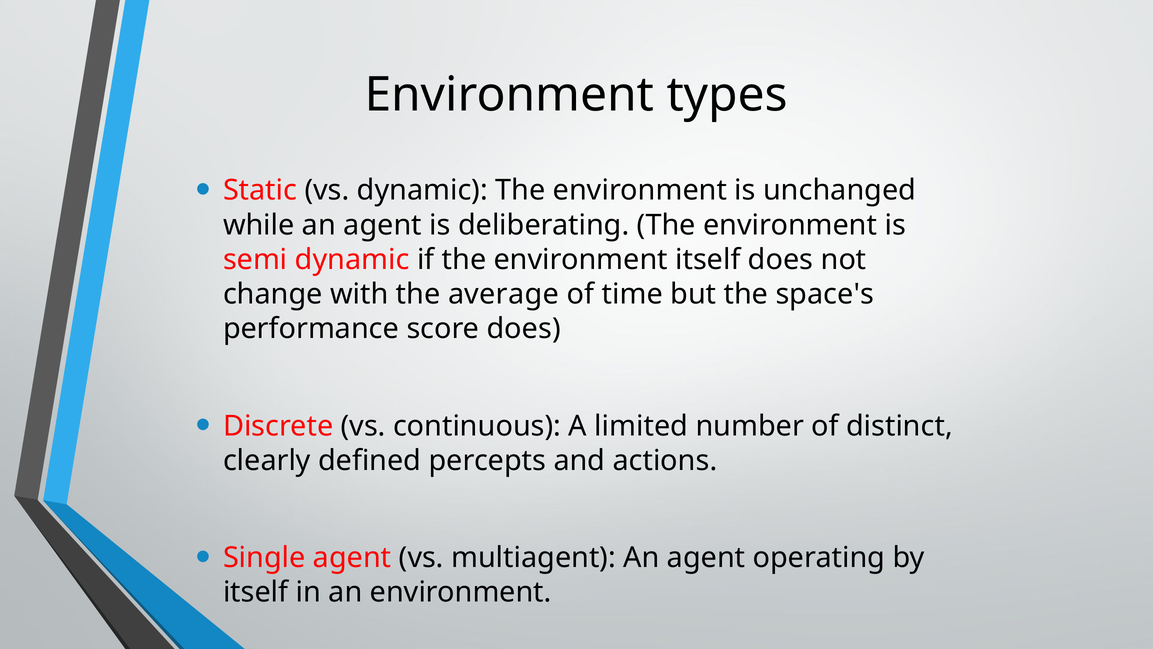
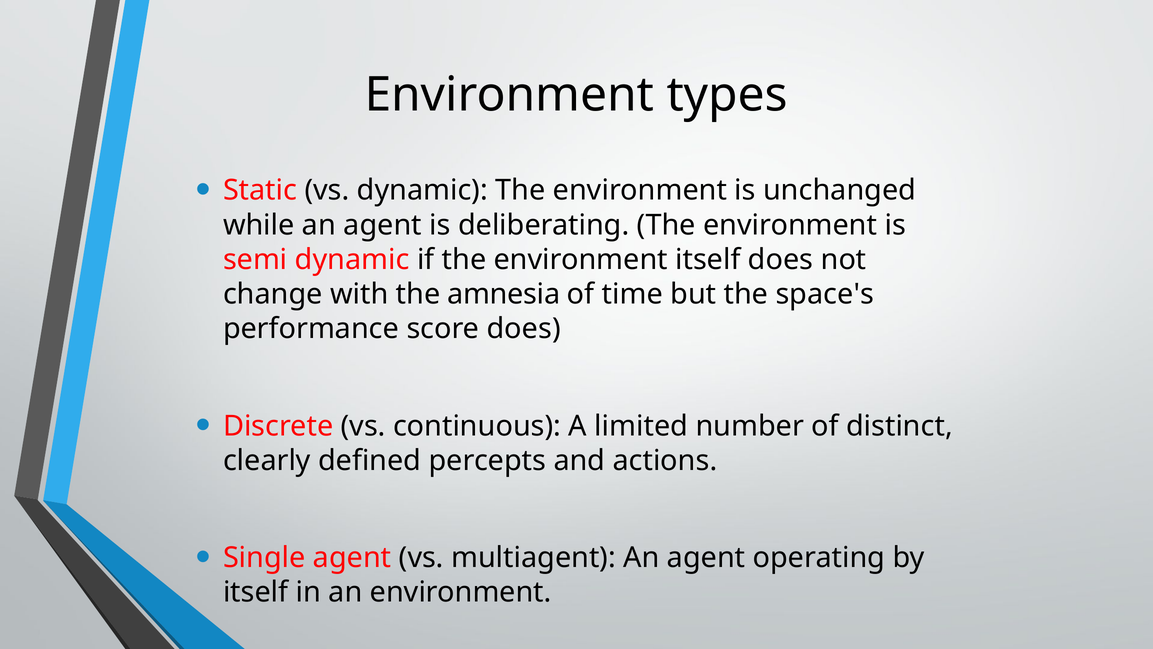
average: average -> amnesia (504, 294)
